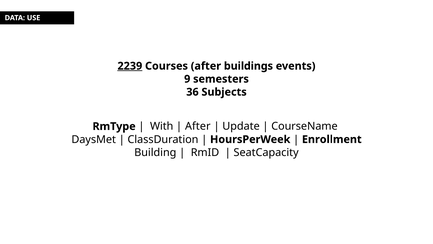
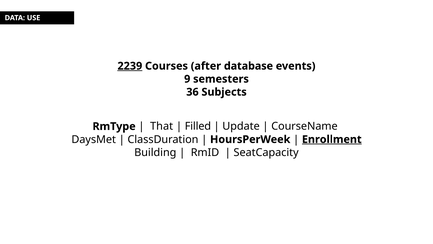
buildings: buildings -> database (248, 66)
With: With -> That (162, 126)
After: After -> Filled (198, 126)
Enrollment underline: none -> present (332, 139)
